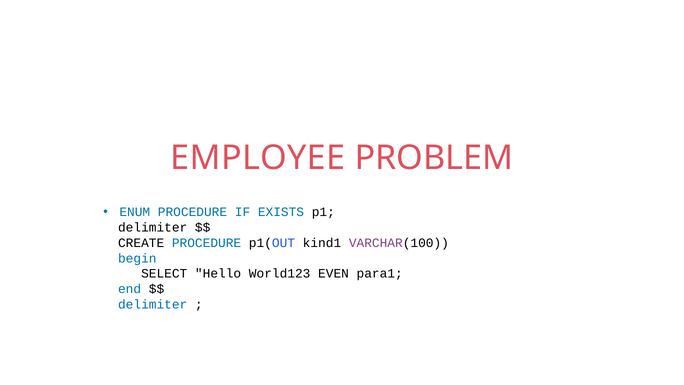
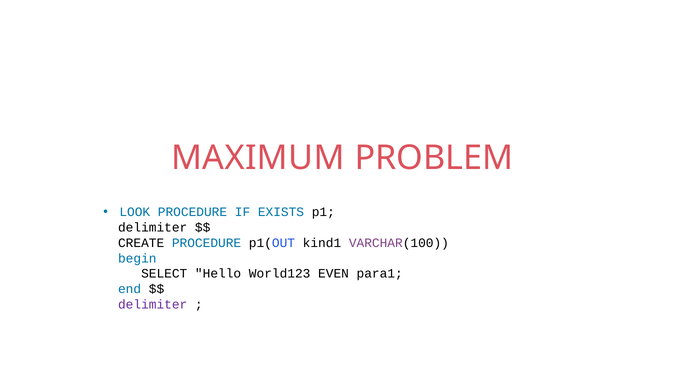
EMPLOYEE: EMPLOYEE -> MAXIMUM (258, 158)
ENUM: ENUM -> LOOK (135, 212)
delimiter colour: blue -> purple (153, 304)
